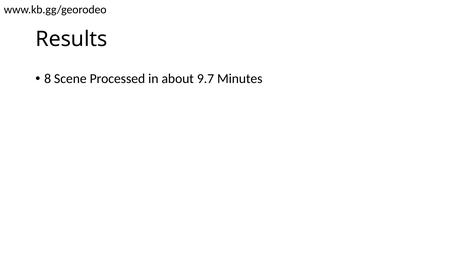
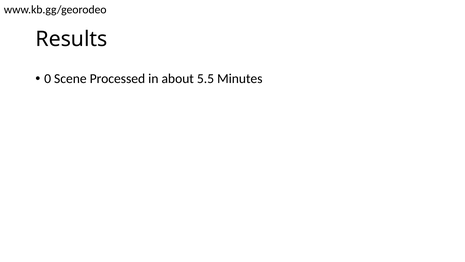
8: 8 -> 0 (48, 79)
9.7: 9.7 -> 5.5 (206, 79)
